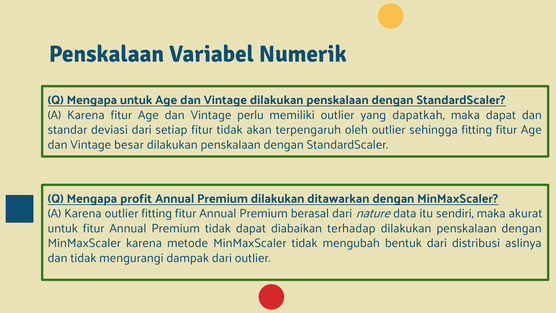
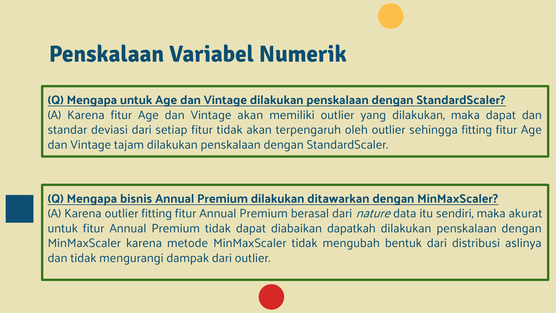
Vintage perlu: perlu -> akan (250, 115)
yang dapatkah: dapatkah -> dilakukan (419, 115)
besar: besar -> tajam (129, 145)
profit: profit -> bisnis (136, 198)
terhadap: terhadap -> dapatkah (351, 228)
